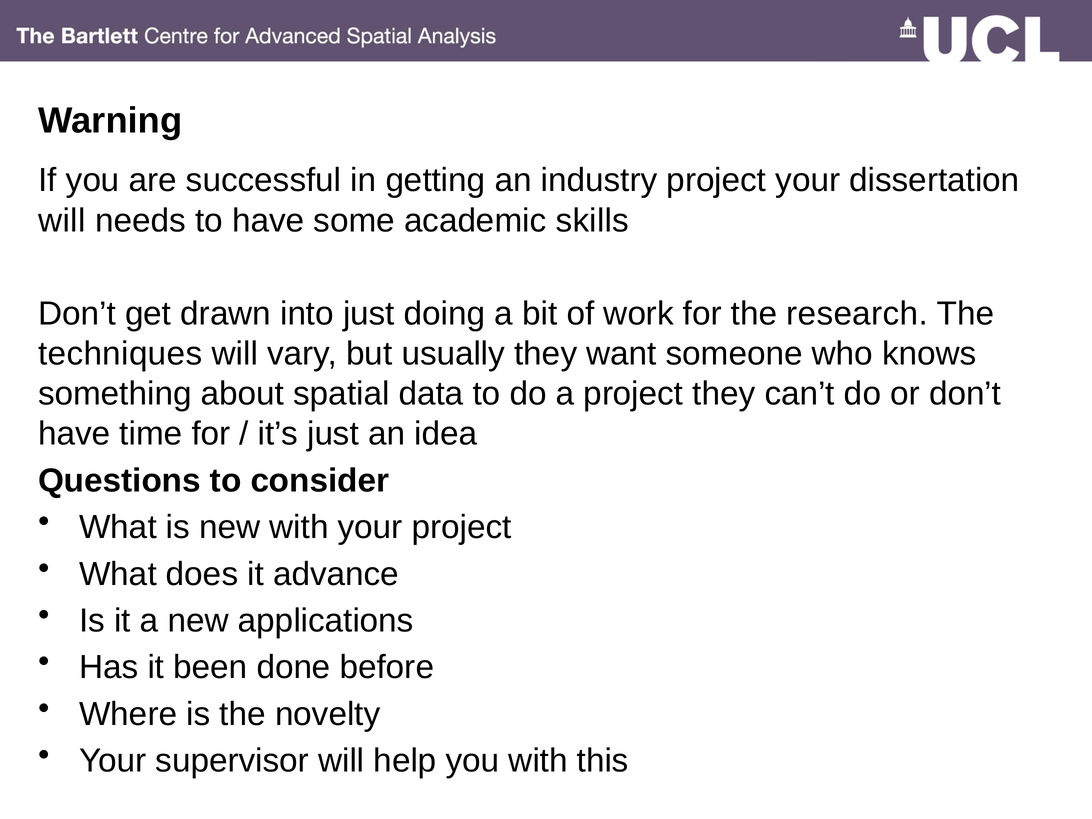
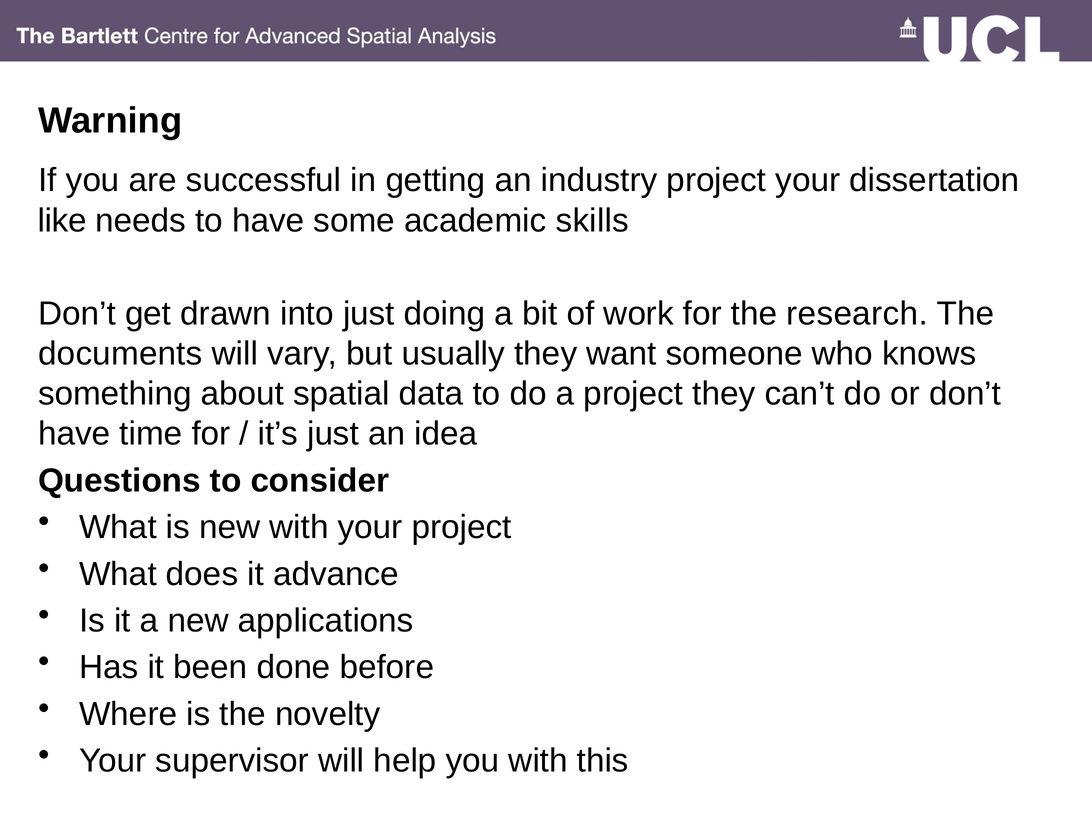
will: will -> like (62, 221)
techniques: techniques -> documents (120, 354)
